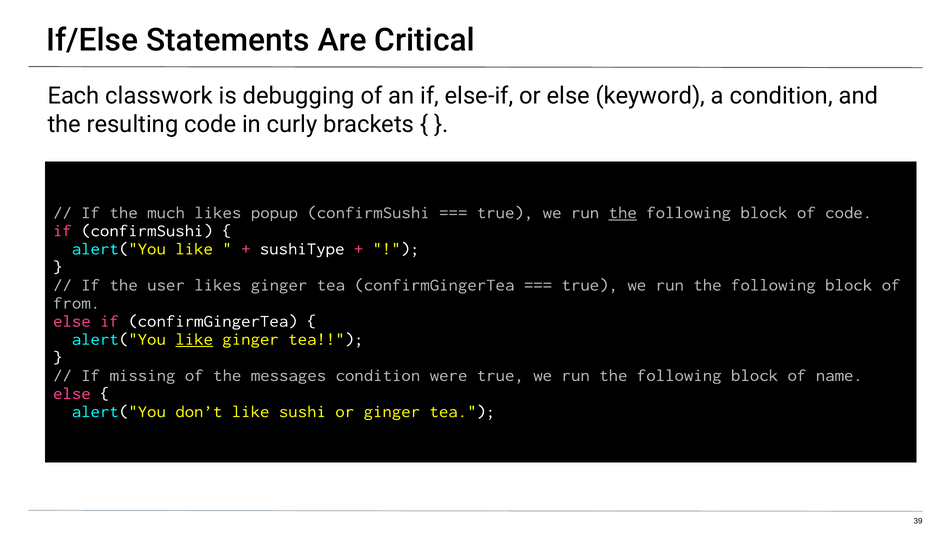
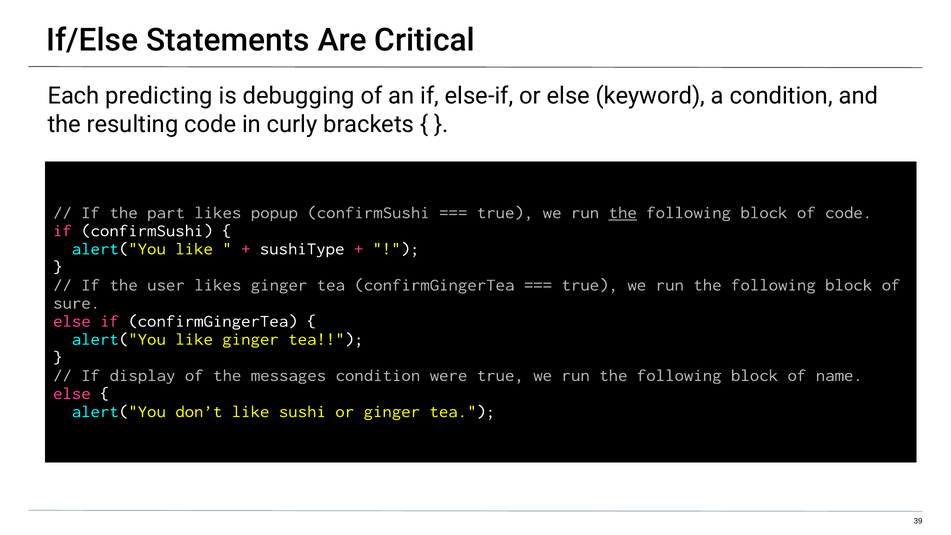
classwork: classwork -> predicting (159, 96)
much: much -> part (166, 212)
from: from -> sure (77, 303)
like underline: present -> none (194, 339)
missing: missing -> display (142, 375)
